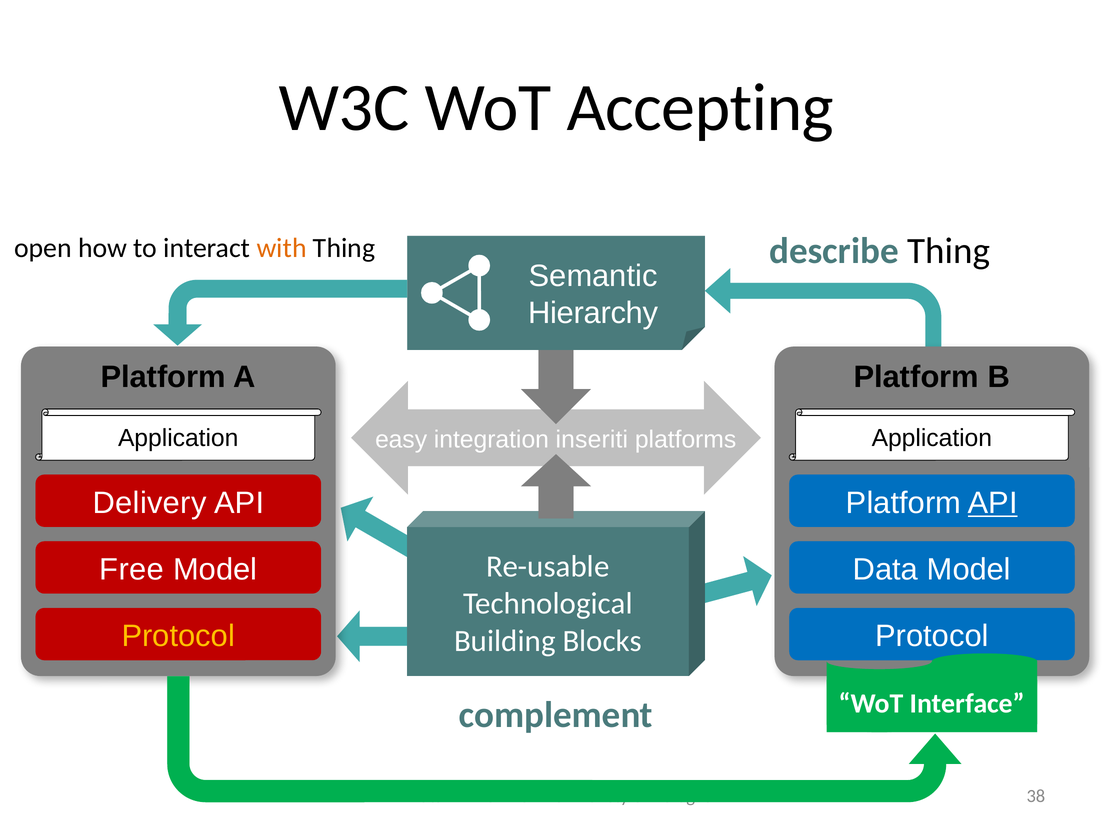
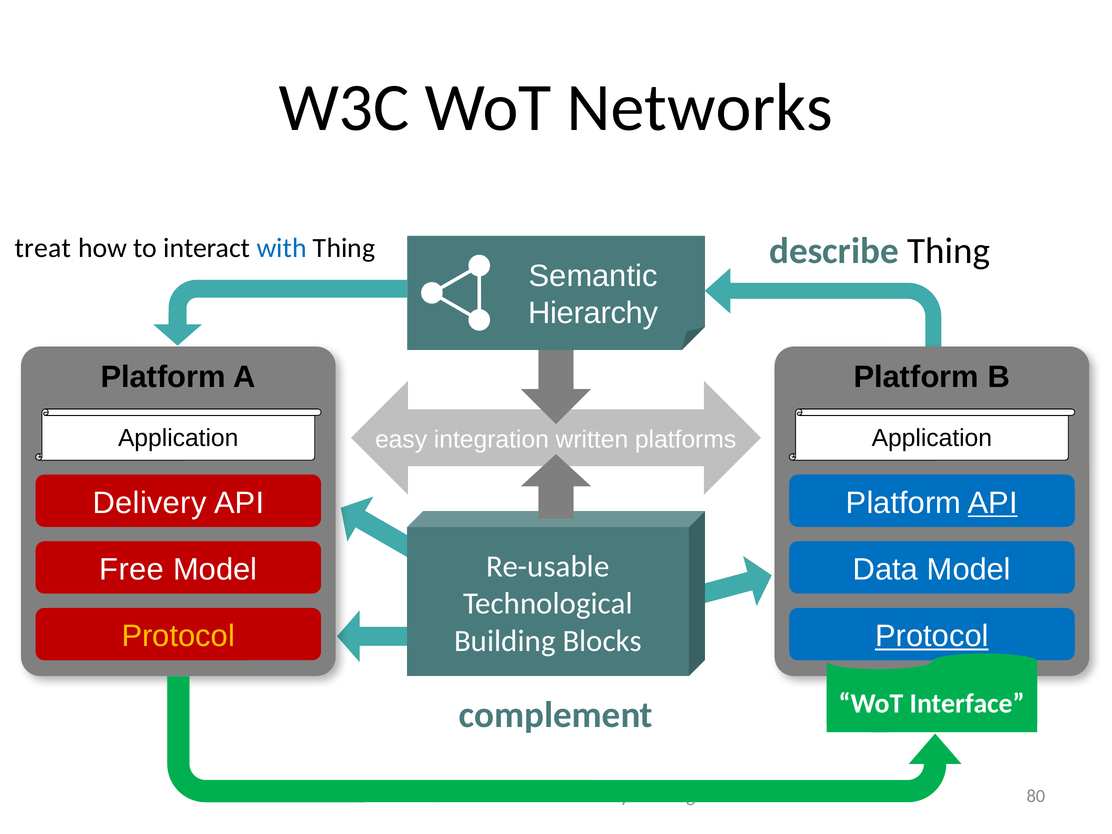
Accepting: Accepting -> Networks (700, 108)
open: open -> treat (43, 248)
with colour: orange -> blue (282, 248)
inseriti: inseriti -> written (592, 439)
Protocol underline: none -> present (932, 636)
38: 38 -> 80 (1036, 796)
